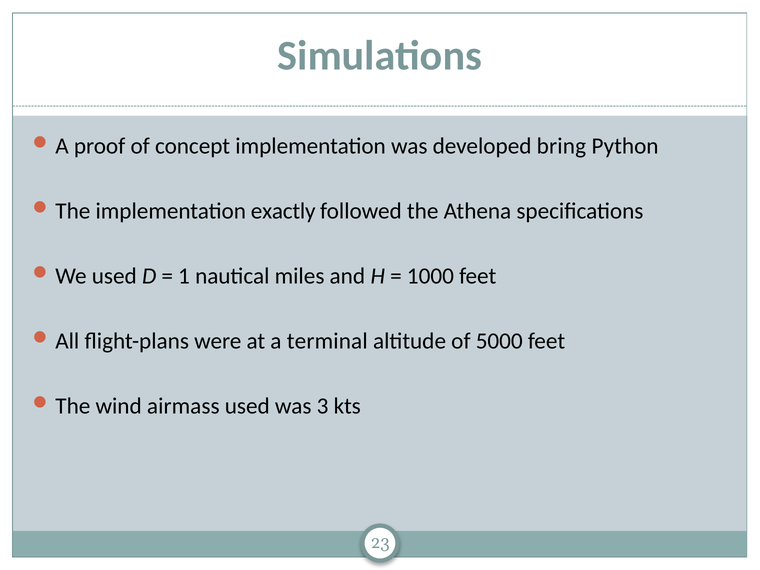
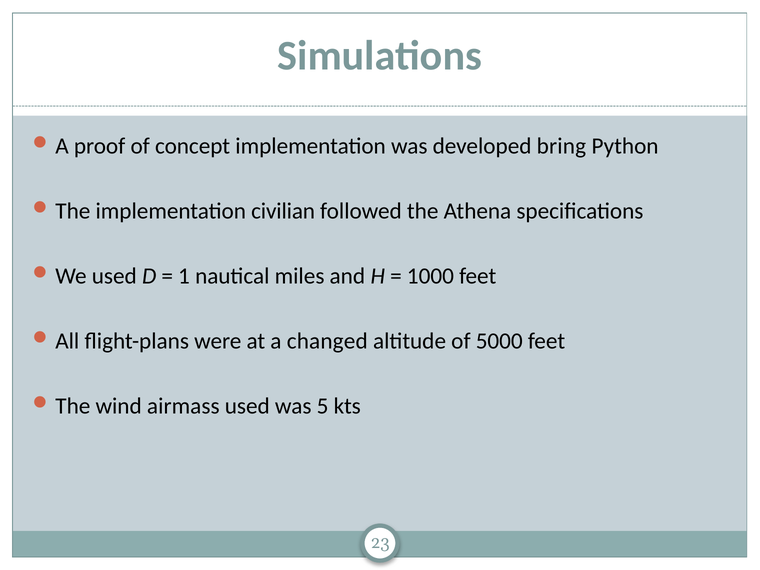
exactly: exactly -> civilian (283, 211)
terminal: terminal -> changed (327, 341)
3: 3 -> 5 (323, 406)
